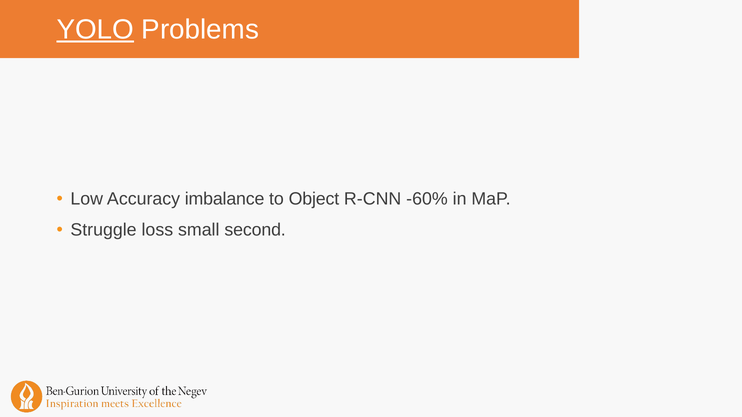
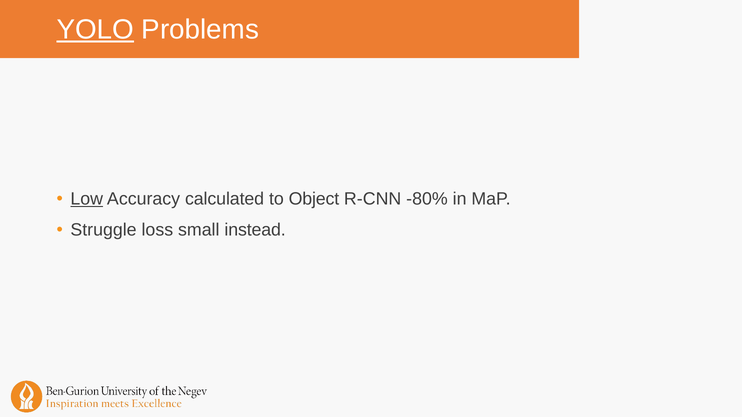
Low underline: none -> present (87, 199)
imbalance: imbalance -> calculated (225, 199)
-60%: -60% -> -80% (427, 199)
second: second -> instead (255, 230)
